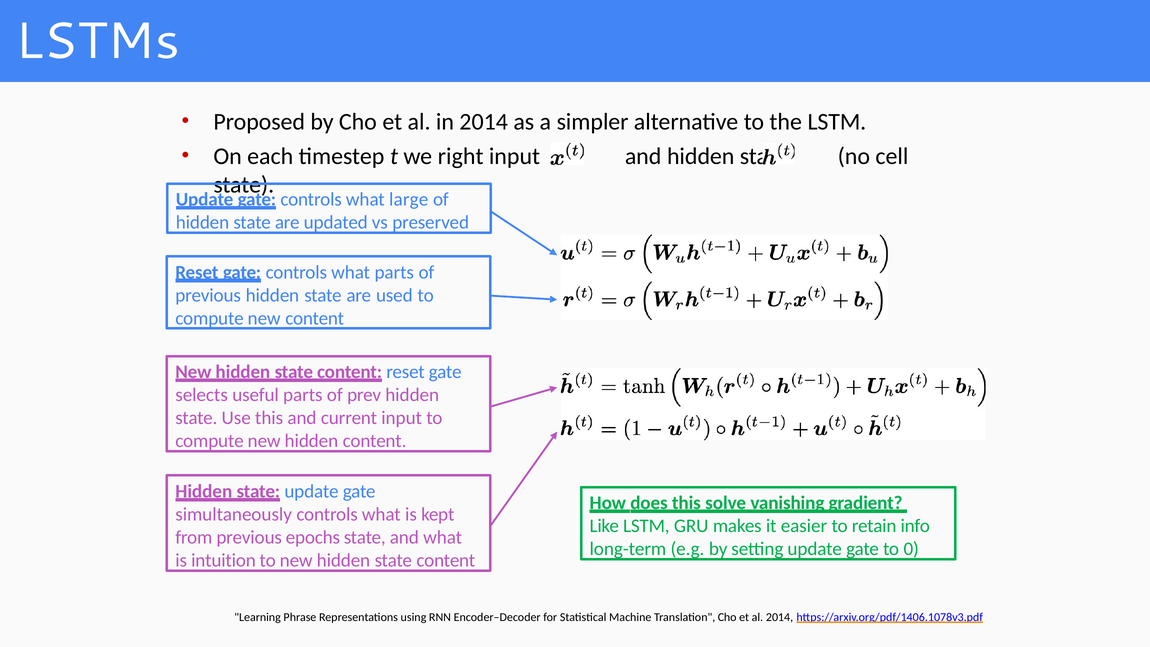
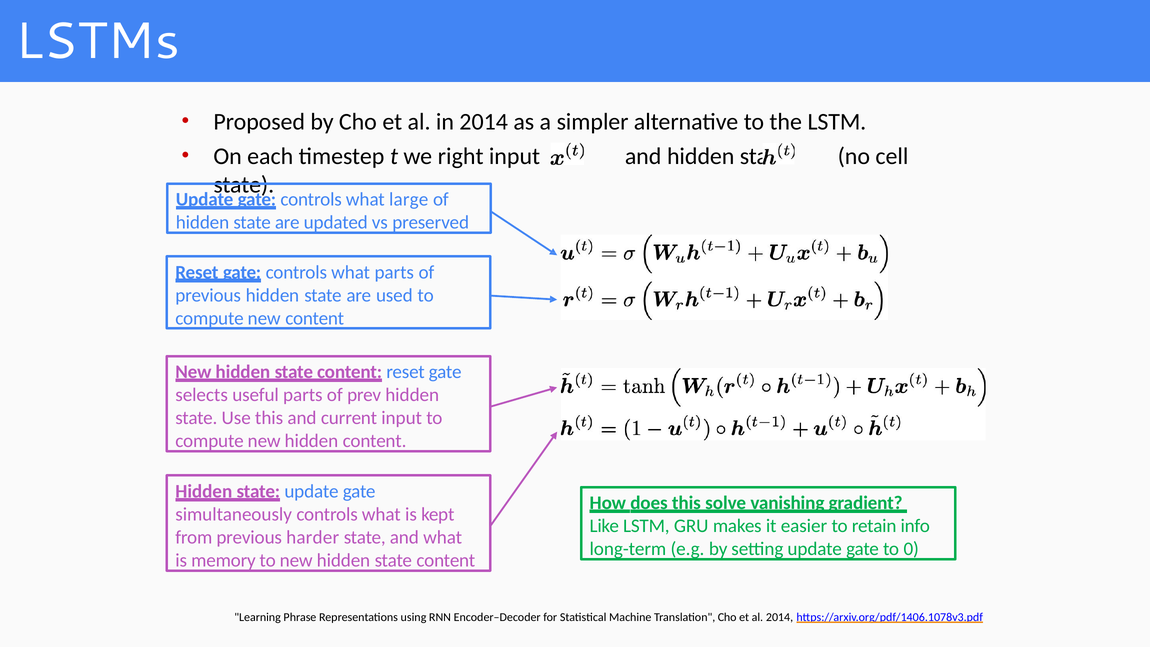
epochs: epochs -> harder (313, 537)
intuition: intuition -> memory (223, 560)
